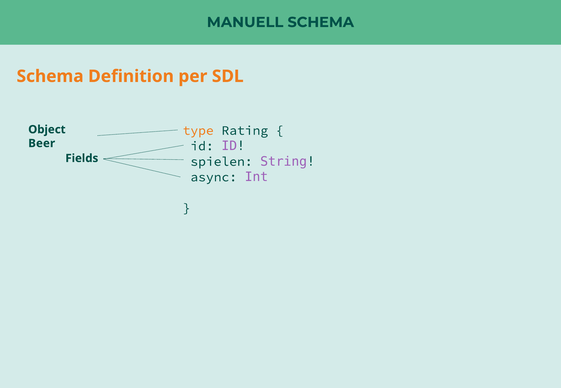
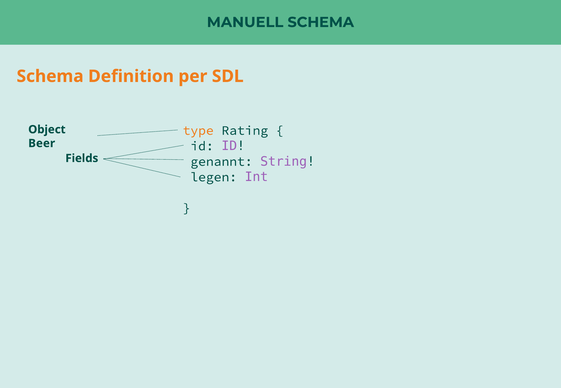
spielen: spielen -> genannt (221, 162)
async: async -> legen (214, 177)
